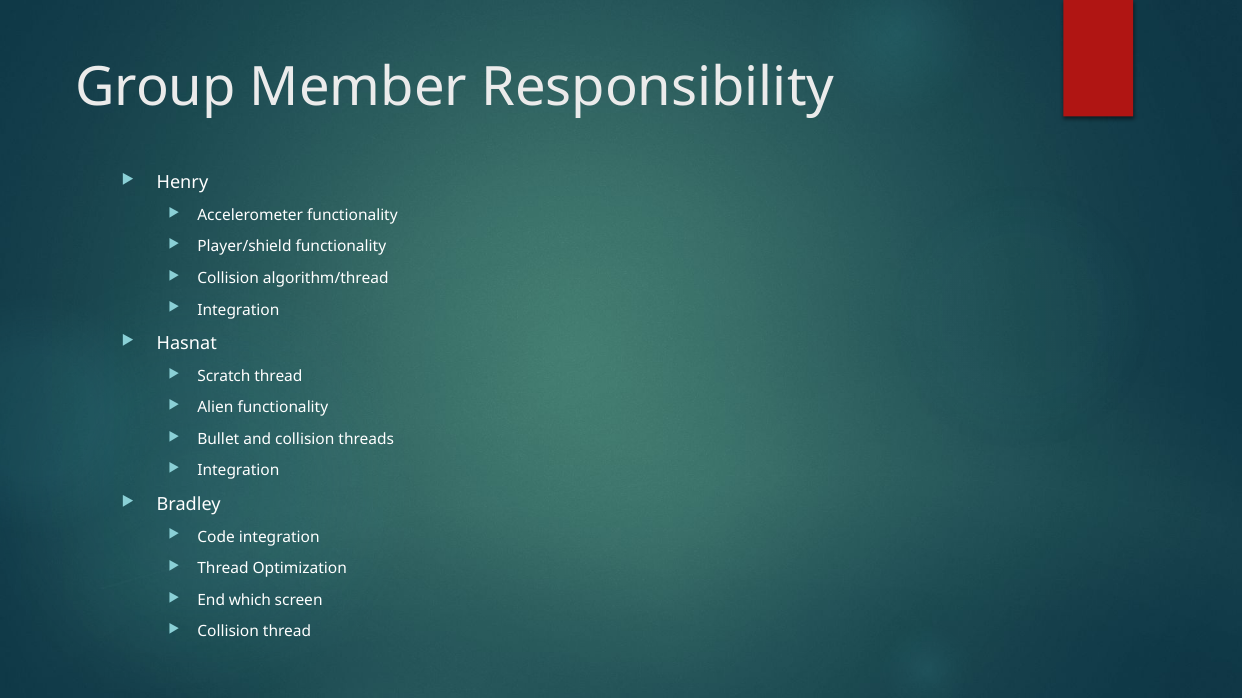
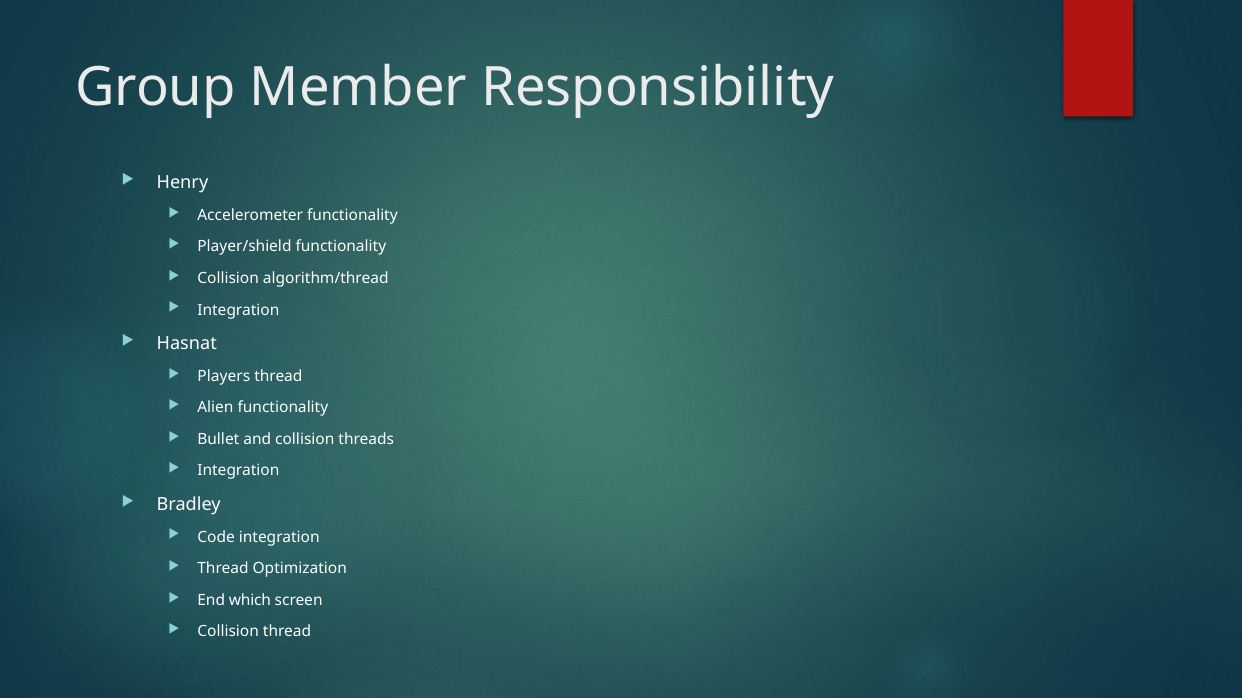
Scratch: Scratch -> Players (224, 376)
